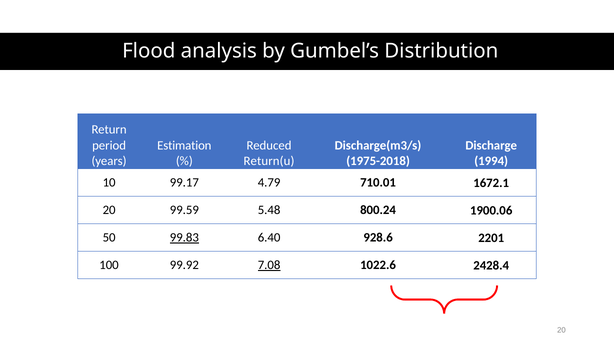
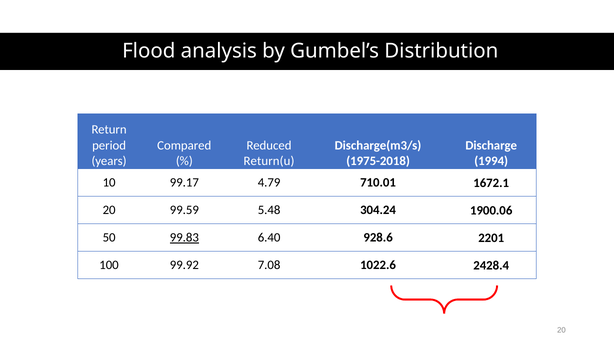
Estimation: Estimation -> Compared (184, 145)
800.24: 800.24 -> 304.24 (378, 210)
7.08 underline: present -> none (269, 264)
